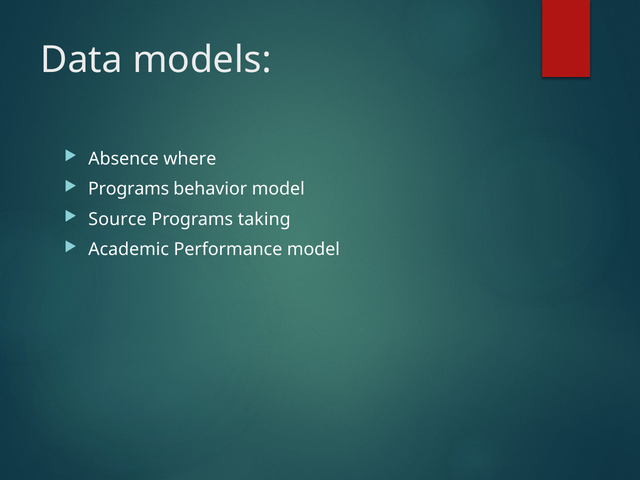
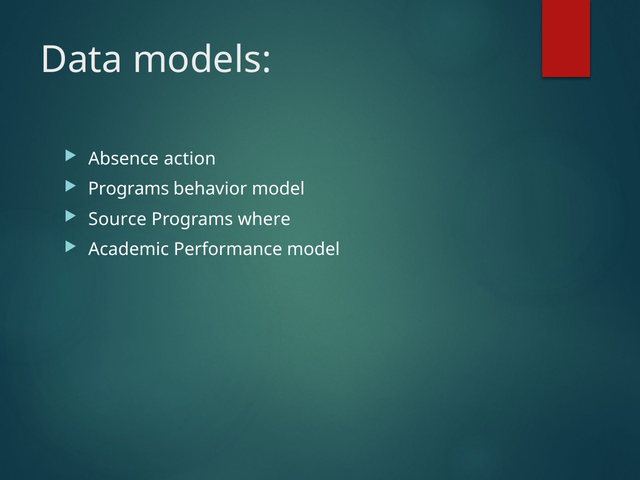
where: where -> action (190, 159)
taking: taking -> where (264, 219)
